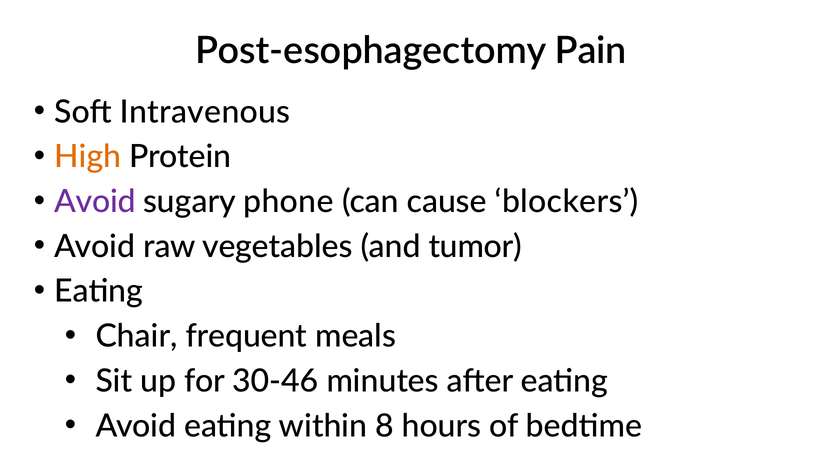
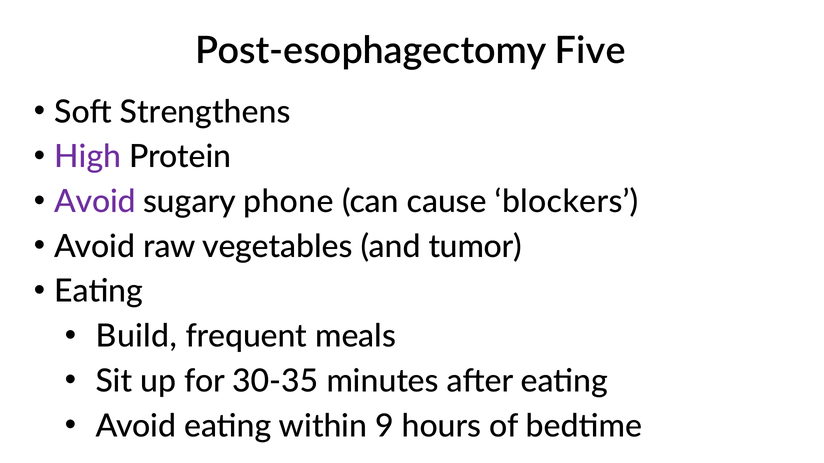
Pain: Pain -> Five (590, 51)
Intravenous: Intravenous -> Strengthens (205, 112)
High colour: orange -> purple (88, 157)
Chair: Chair -> Build (137, 337)
30-46: 30-46 -> 30-35 (275, 382)
8: 8 -> 9 (384, 426)
